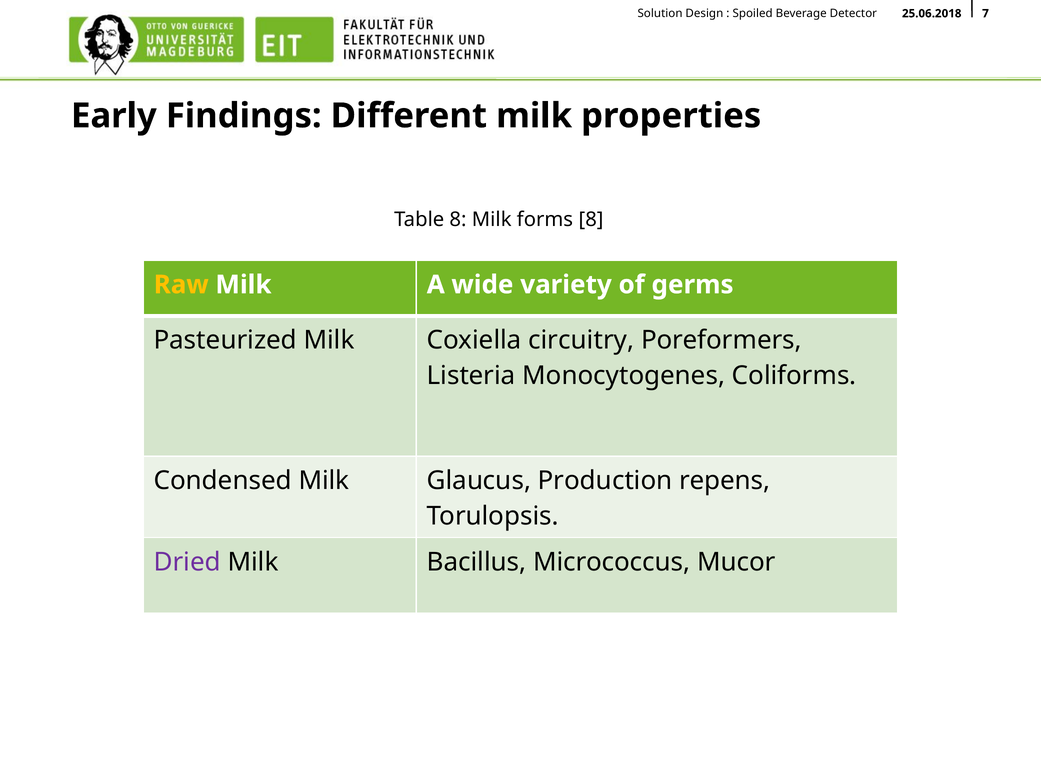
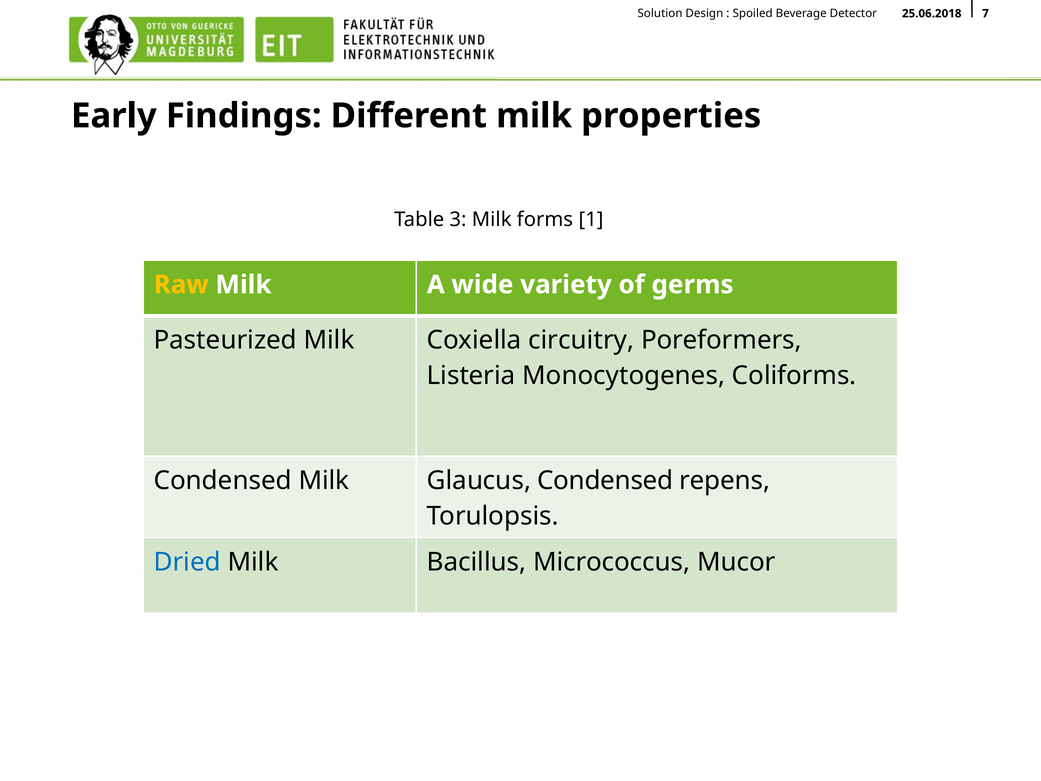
Table 8: 8 -> 3 (458, 219)
forms 8: 8 -> 1 (591, 219)
Glaucus Production: Production -> Condensed (605, 481)
Dried colour: purple -> blue (187, 562)
